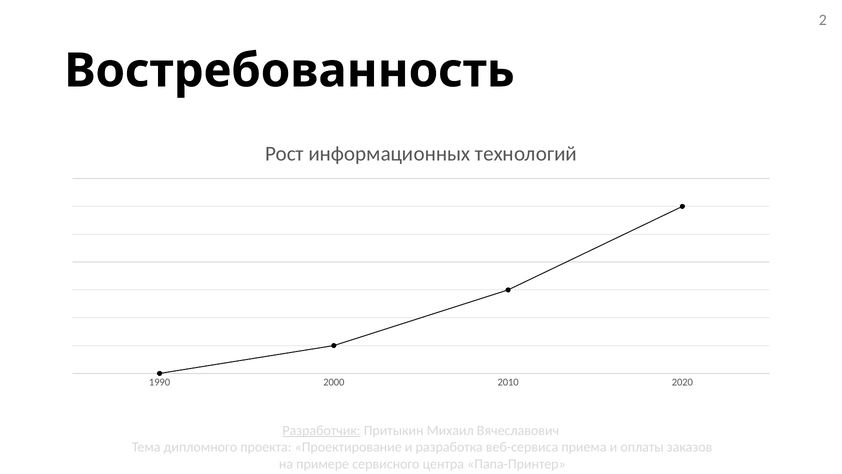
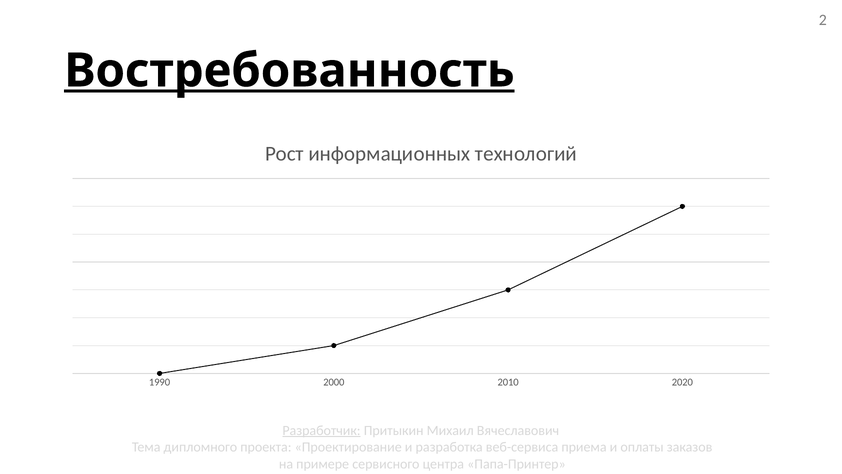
Востребованность underline: none -> present (289, 71)
